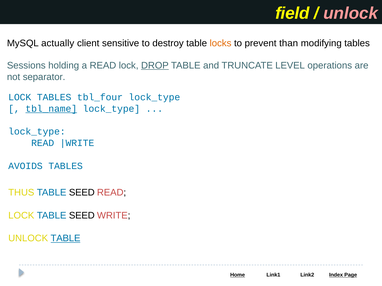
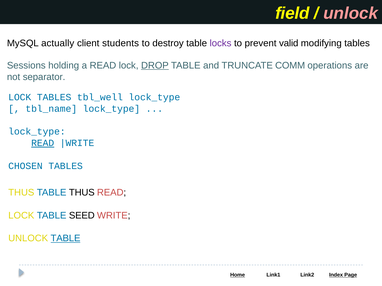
sensitive: sensitive -> students (121, 43)
locks colour: orange -> purple (221, 43)
than: than -> valid (289, 43)
LEVEL: LEVEL -> COMM (290, 66)
tbl_four: tbl_four -> tbl_well (100, 97)
tbl_name underline: present -> none (51, 109)
READ underline: none -> present (43, 143)
AVOIDS: AVOIDS -> CHOSEN (25, 166)
SEED: SEED -> THUS (82, 193)
